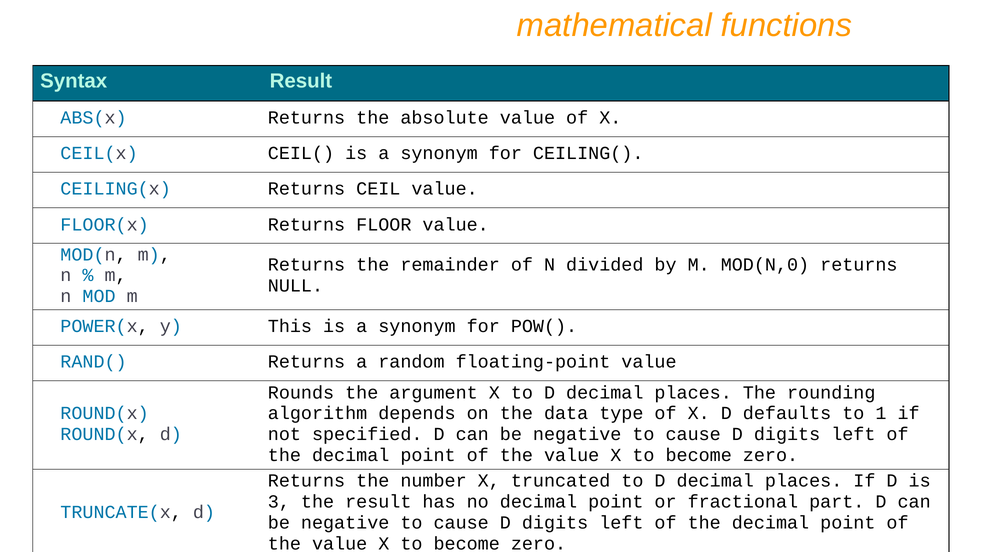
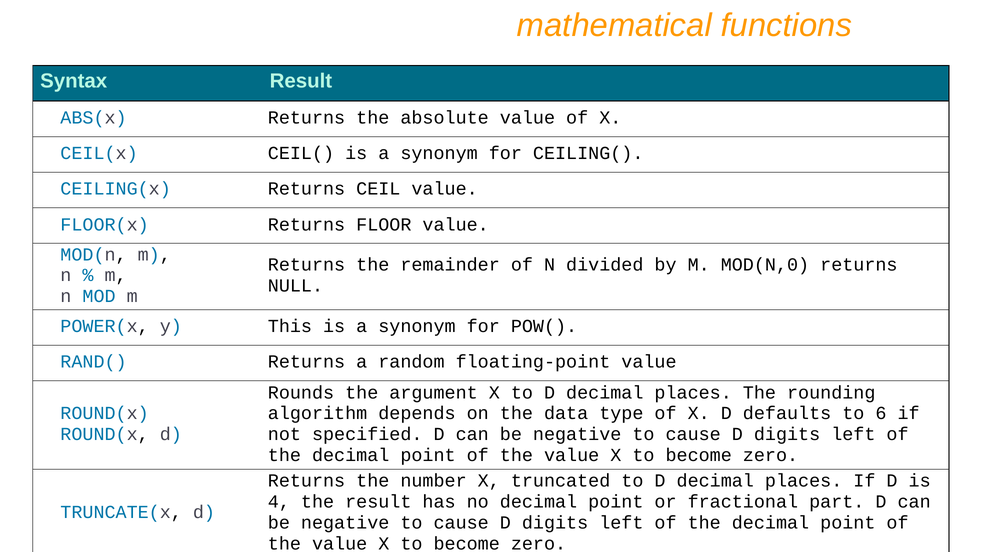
1: 1 -> 6 (881, 414)
3: 3 -> 4 (279, 502)
